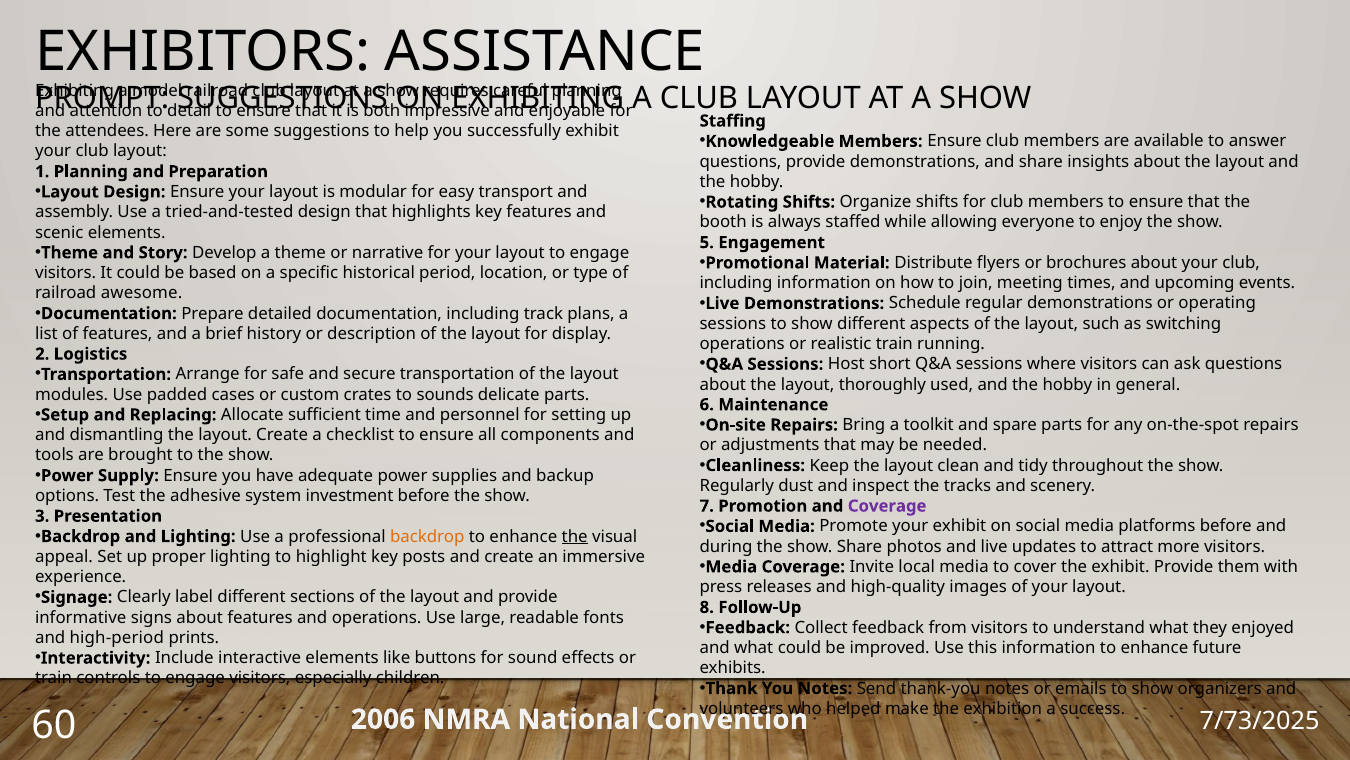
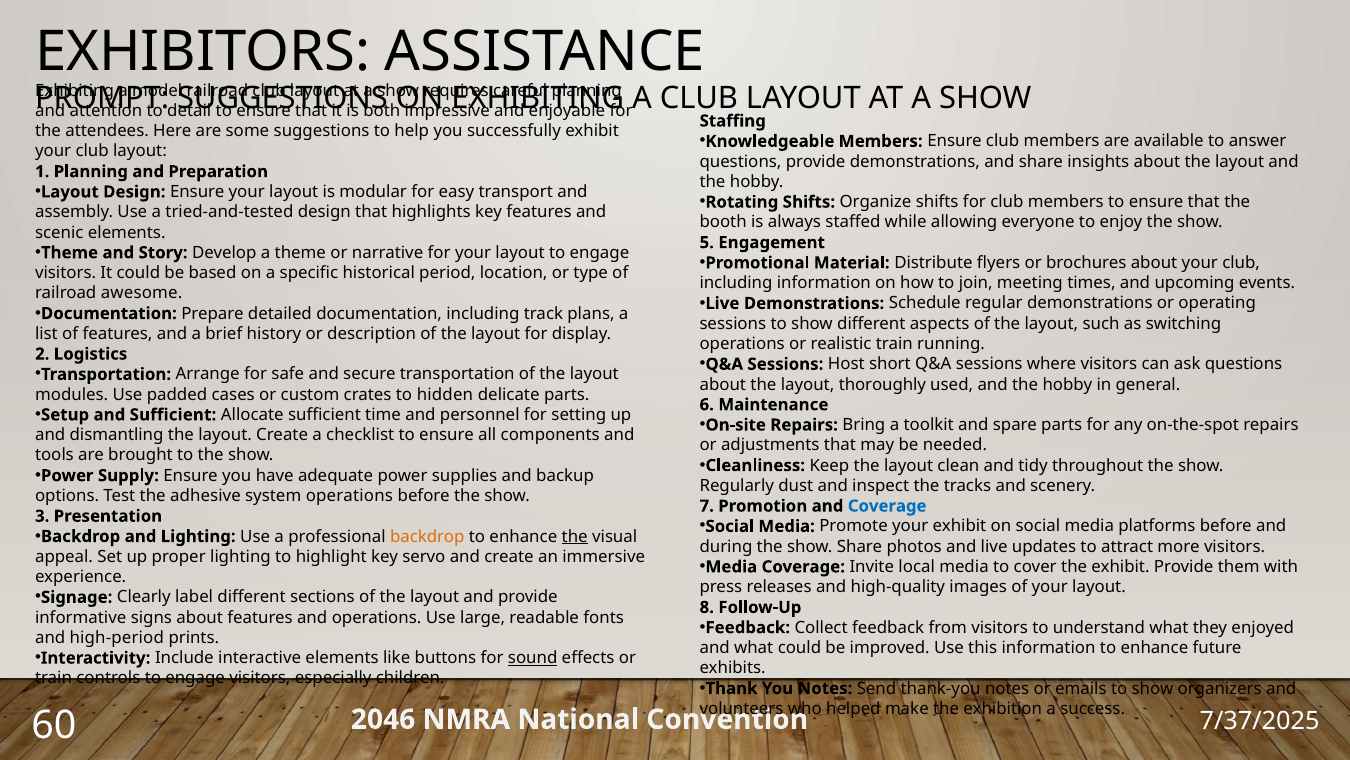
sounds: sounds -> hidden (445, 394)
and Replacing: Replacing -> Sufficient (173, 414)
system investment: investment -> operations (349, 495)
Coverage colour: purple -> blue (887, 506)
posts: posts -> servo (424, 556)
sound underline: none -> present (533, 657)
7/73/2025: 7/73/2025 -> 7/37/2025 (1260, 721)
2006: 2006 -> 2046 (383, 719)
